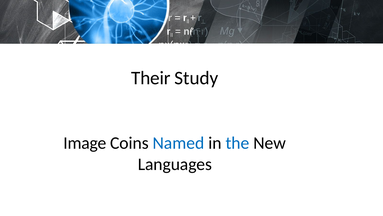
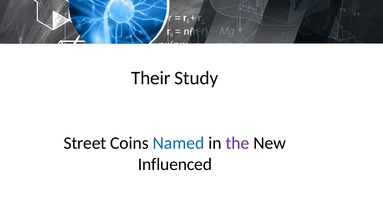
Image: Image -> Street (85, 143)
the colour: blue -> purple (237, 143)
Languages: Languages -> Influenced (175, 164)
